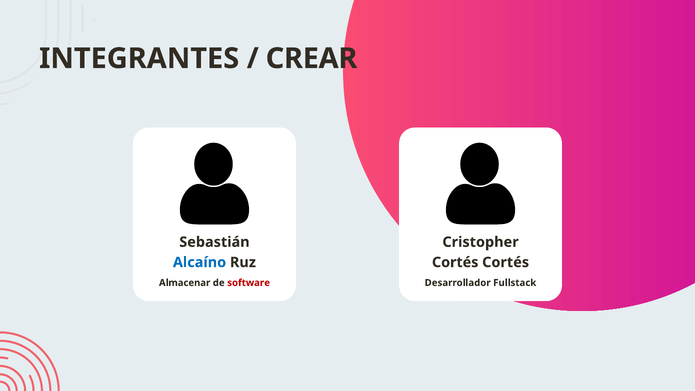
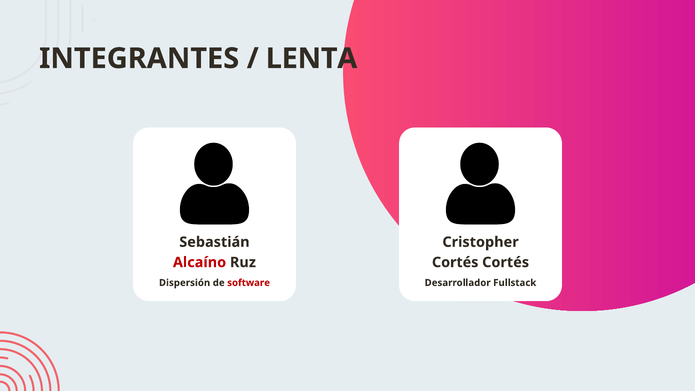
CREAR: CREAR -> LENTA (312, 58)
Alcaíno colour: blue -> red (200, 262)
Almacenar: Almacenar -> Dispersión (185, 283)
